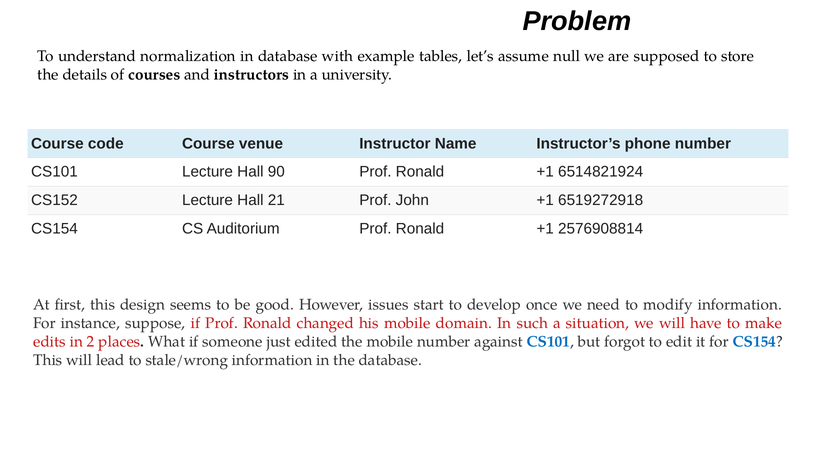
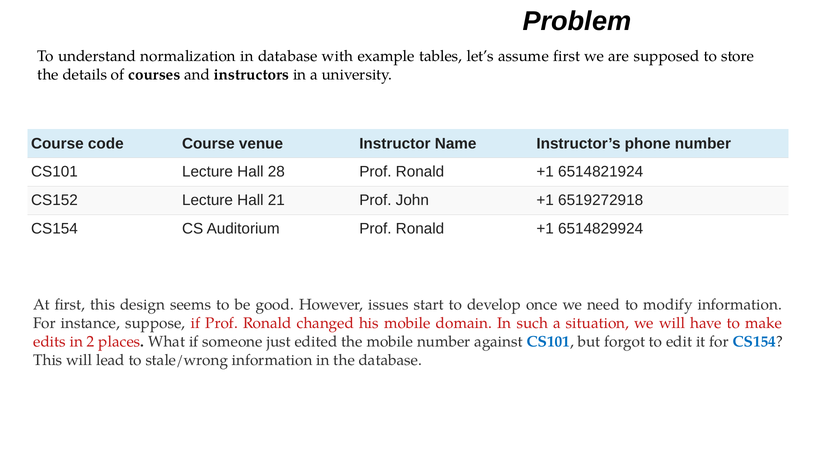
assume null: null -> first (567, 56)
90: 90 -> 28 (276, 172)
2576908814: 2576908814 -> 6514829924 (601, 229)
